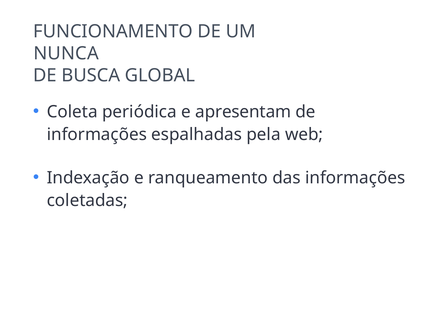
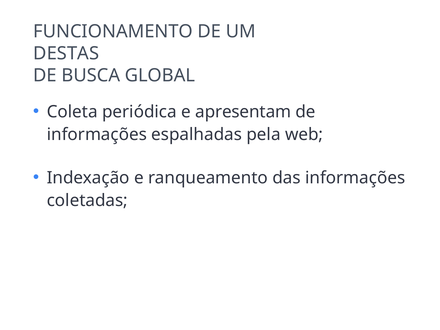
NUNCA: NUNCA -> DESTAS (66, 53)
